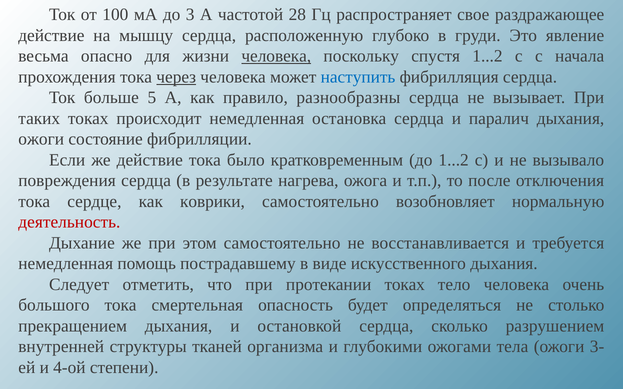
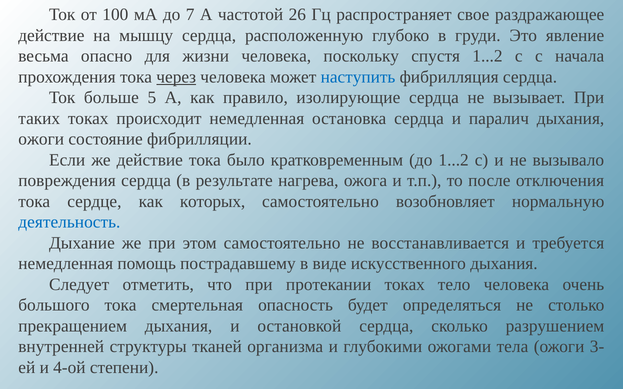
3: 3 -> 7 (190, 15)
28: 28 -> 26 (297, 15)
человека underline: present -> none (276, 56)
разнообразны: разнообразны -> изолирующие (348, 98)
коврики: коврики -> которых (213, 202)
деятельность colour: red -> blue (69, 222)
